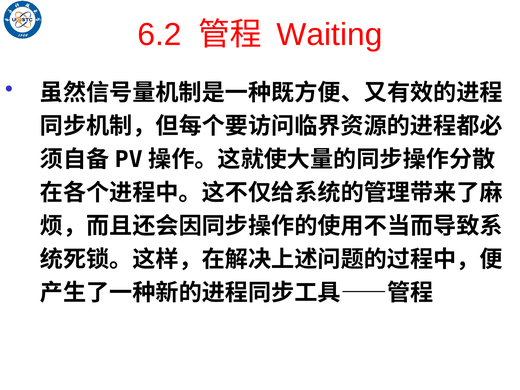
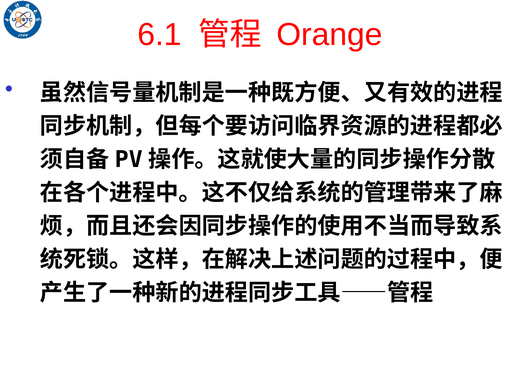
6.2: 6.2 -> 6.1 (160, 35)
Waiting: Waiting -> Orange (329, 35)
